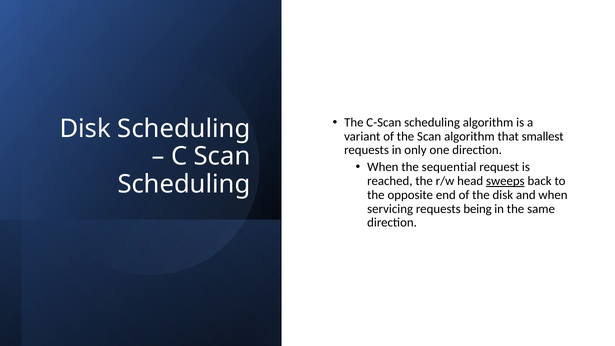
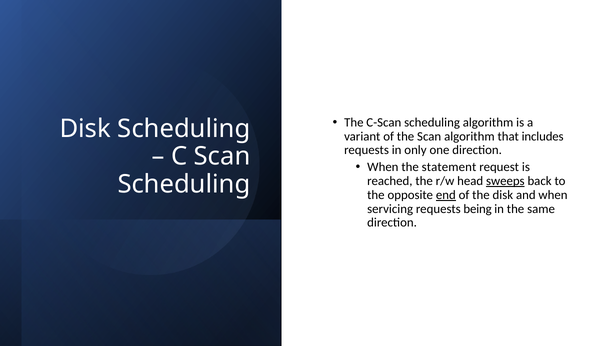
smallest: smallest -> includes (543, 136)
sequential: sequential -> statement (449, 167)
end underline: none -> present (446, 195)
